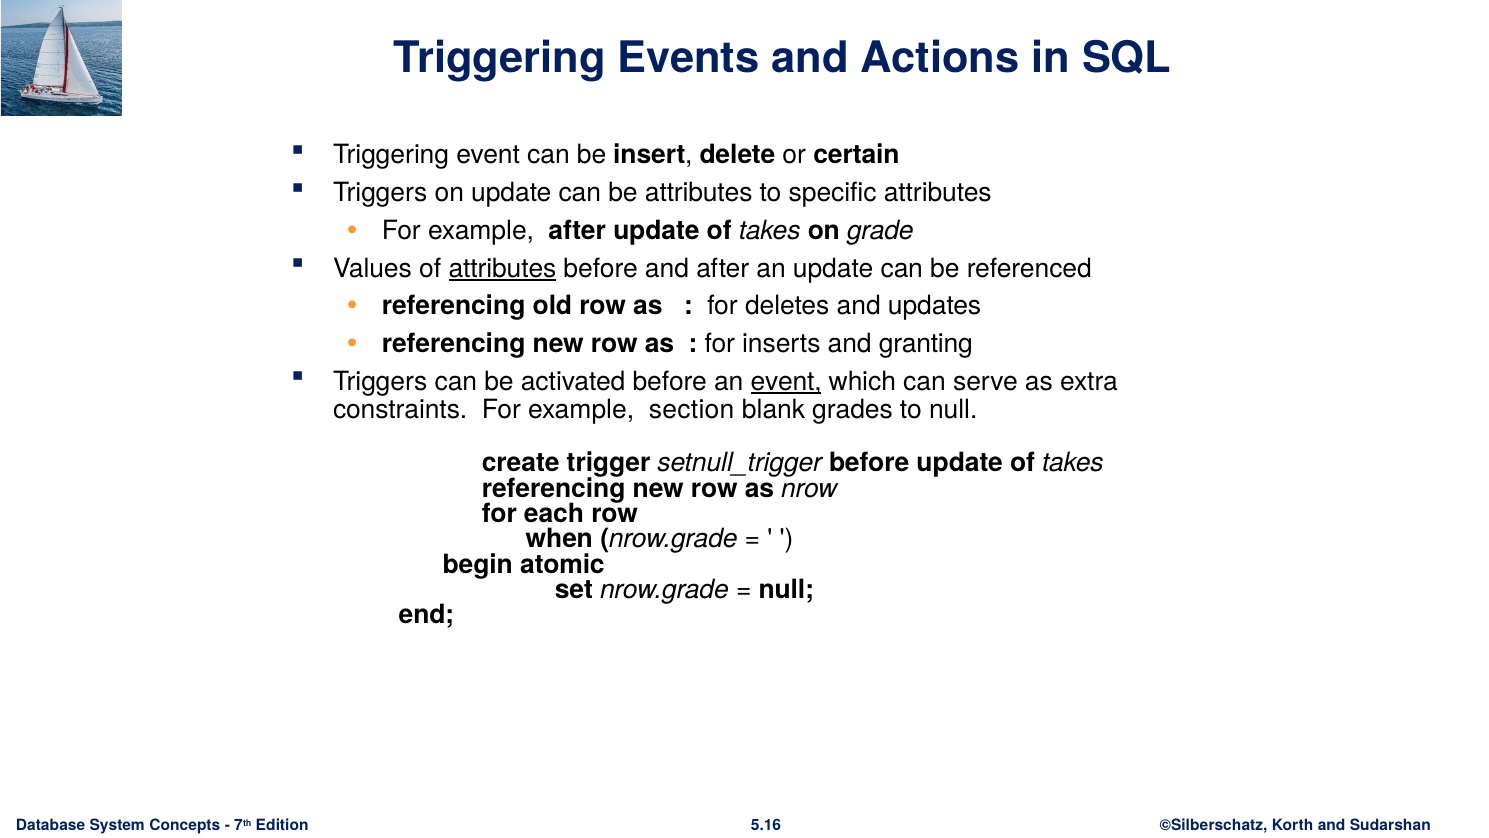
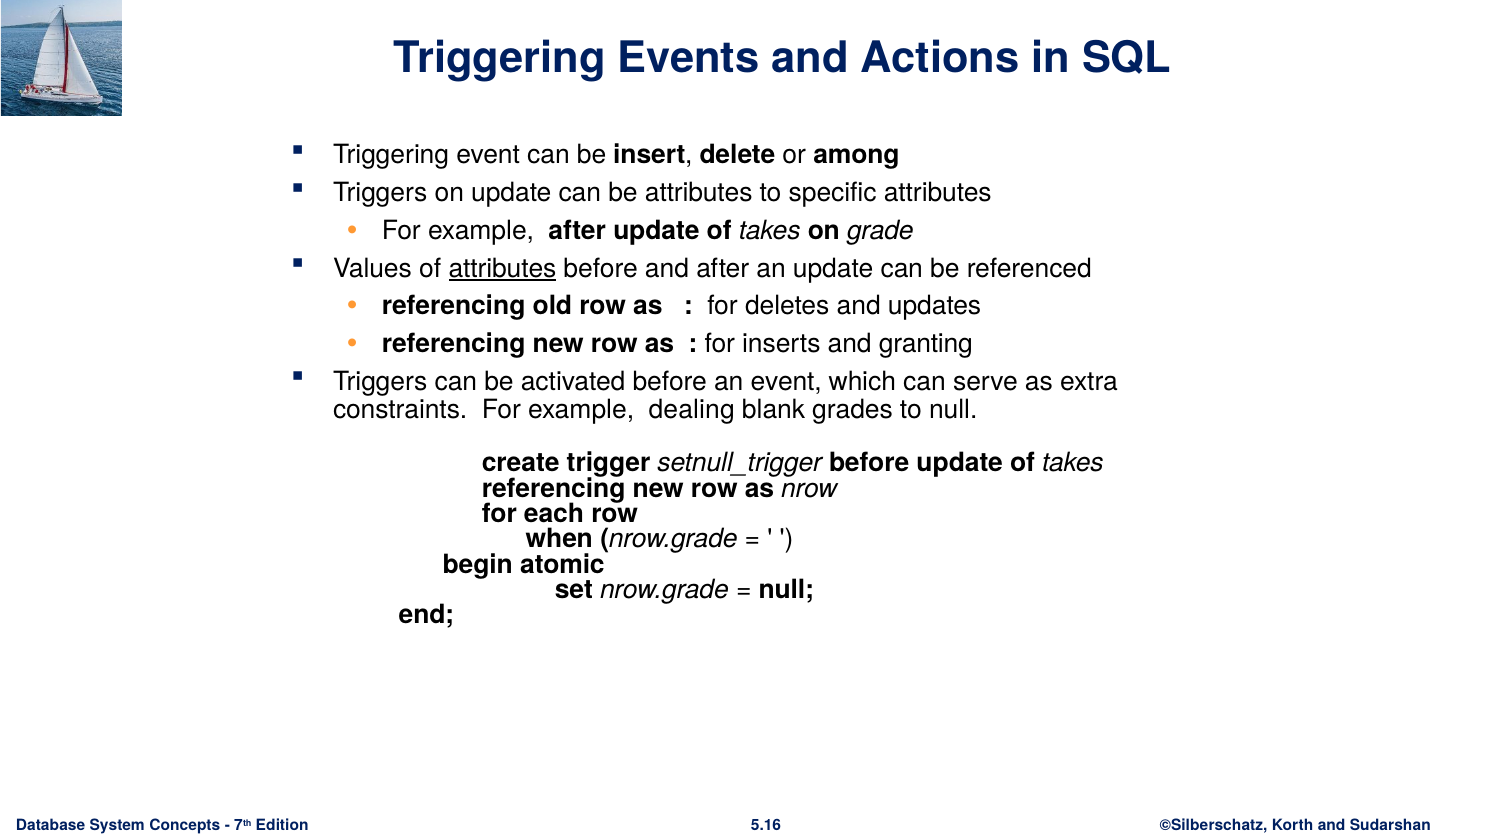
certain: certain -> among (856, 155)
event underline: present -> none (786, 381)
section: section -> dealing (692, 410)
